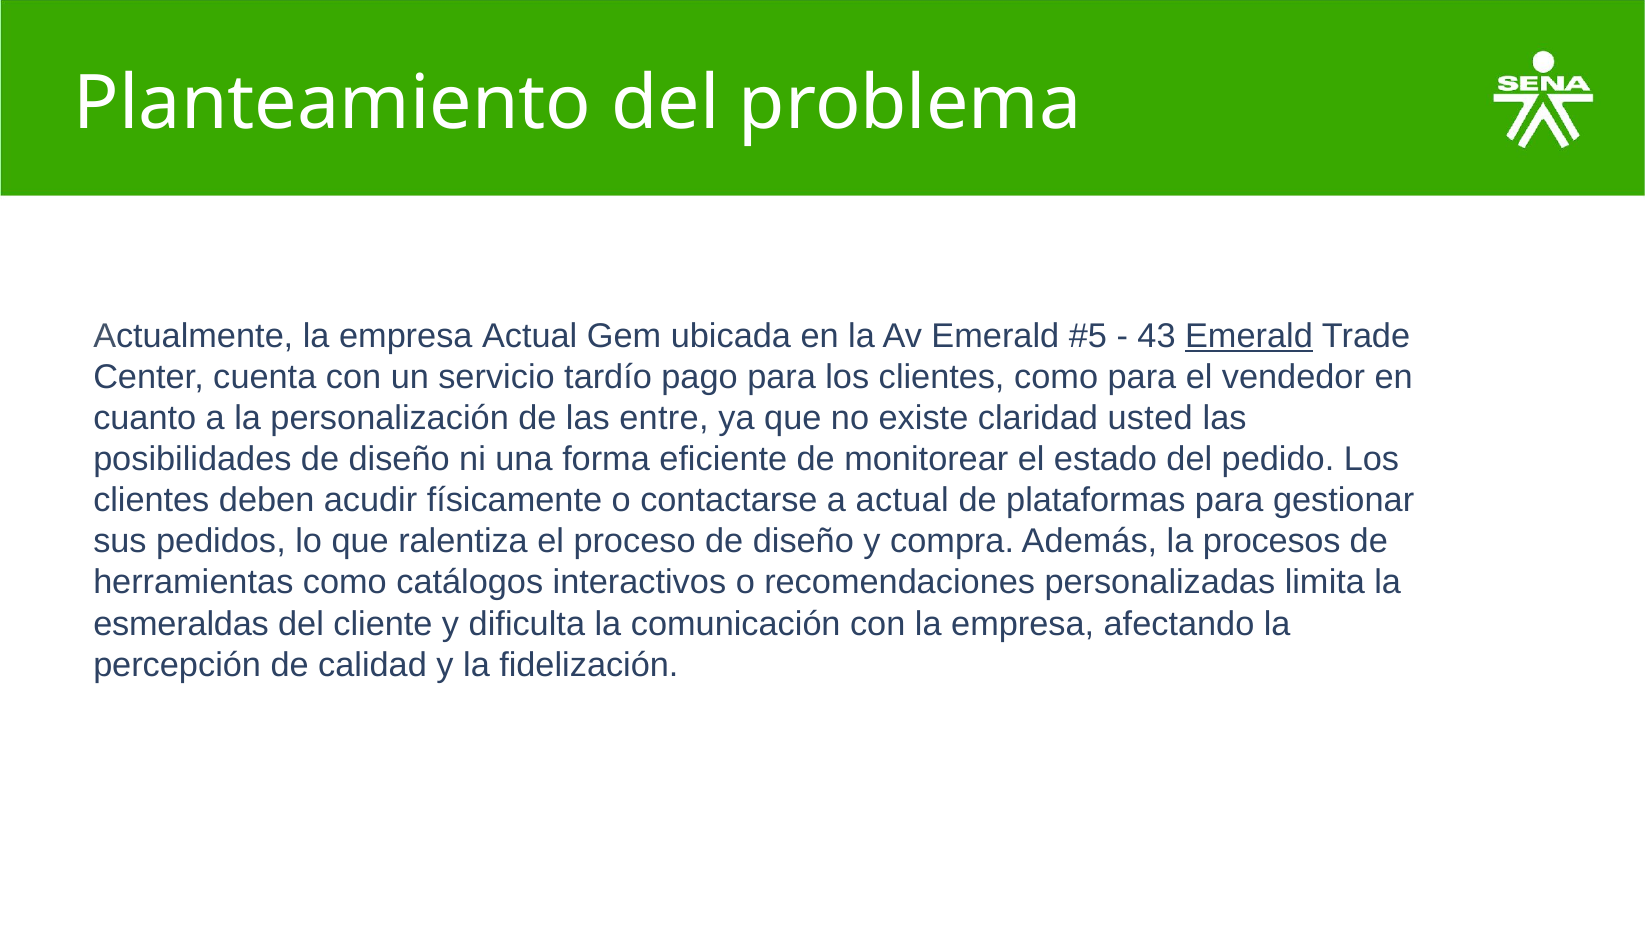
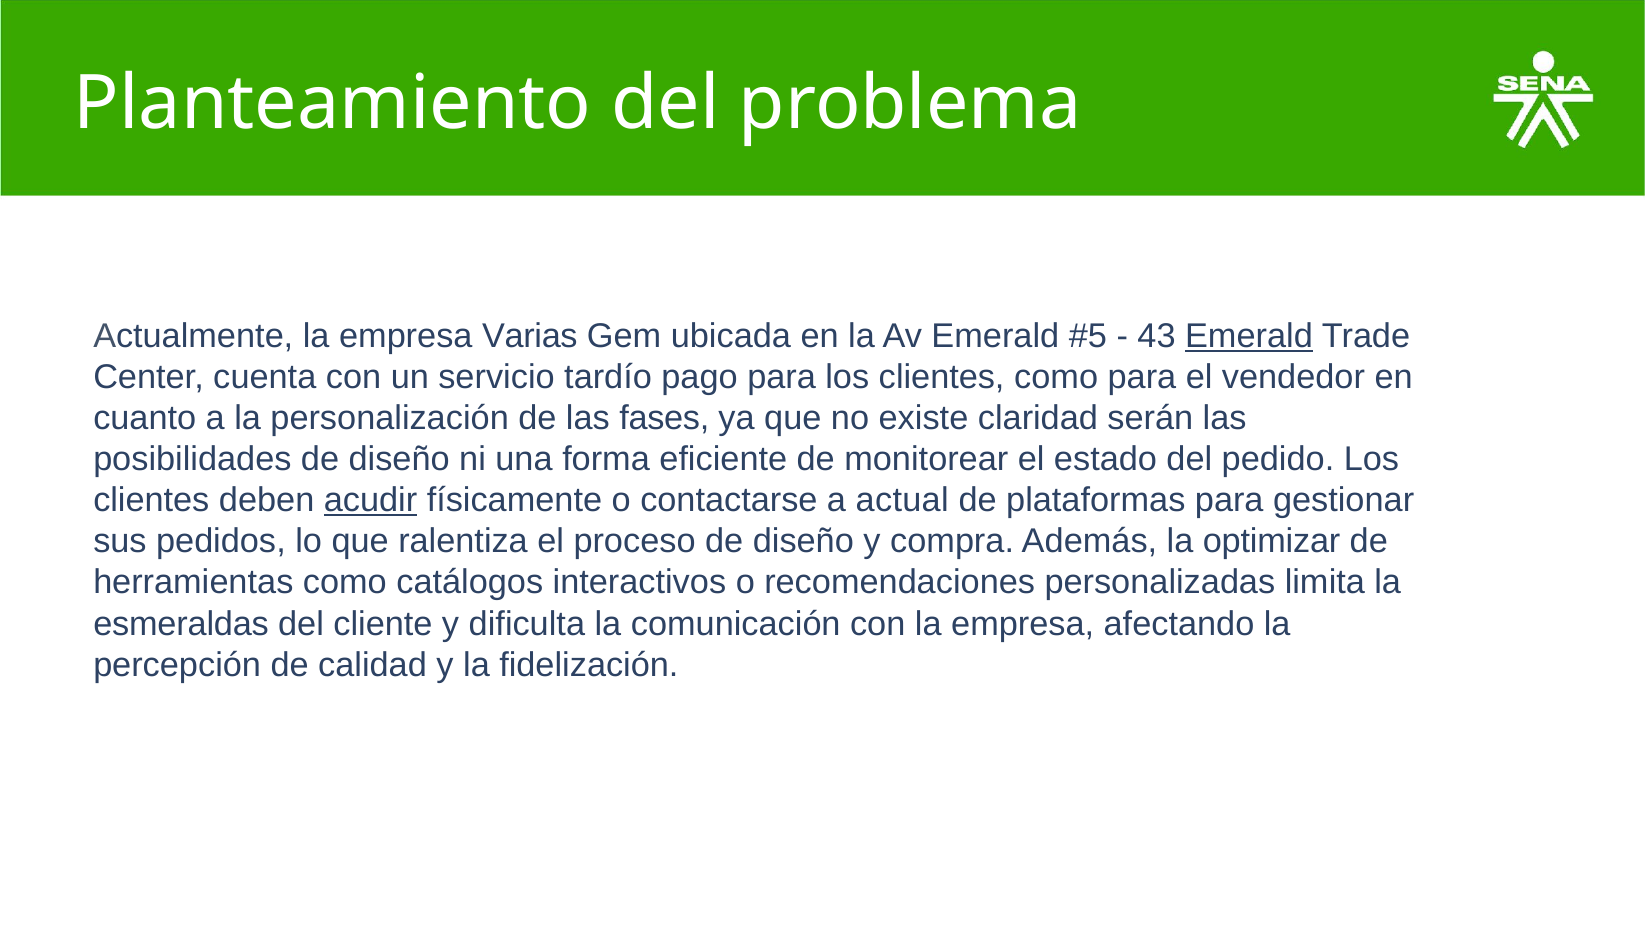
empresa Actual: Actual -> Varias (530, 336)
entre: entre -> fases (664, 418)
usted: usted -> serán (1150, 418)
acudir underline: none -> present (371, 501)
procesos: procesos -> optimizar (1272, 542)
